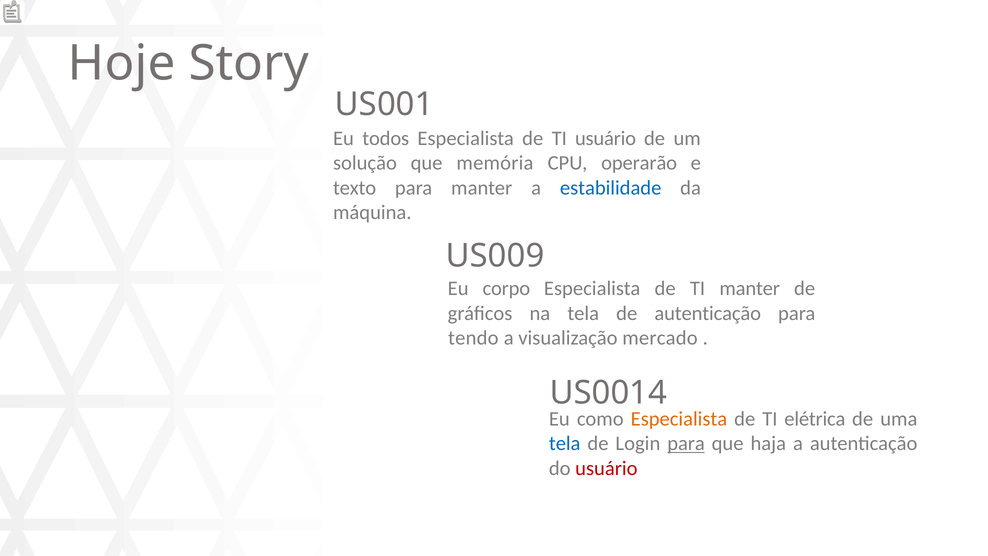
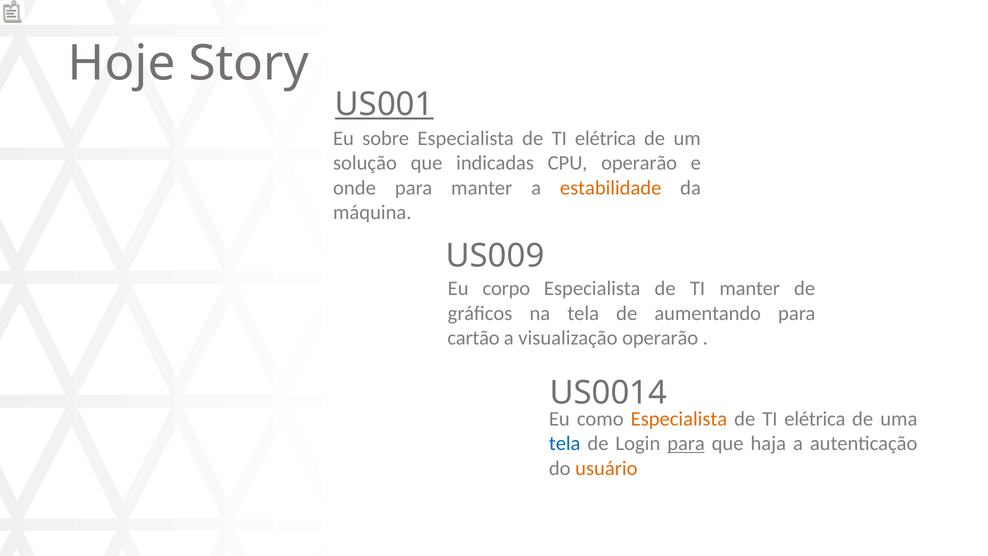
US001 underline: none -> present (384, 104)
todos: todos -> sobre (386, 138)
usuário: usuário -> elétrica (606, 138)
memória: memória -> indicadas (495, 163)
texto: texto -> onde (354, 188)
estabilidade colour: blue -> orange (611, 188)
de autenticação: autenticação -> aumentando (708, 313)
tendo: tendo -> cartão (474, 338)
visualização mercado: mercado -> operarão (660, 338)
usuário colour: red -> orange (606, 468)
